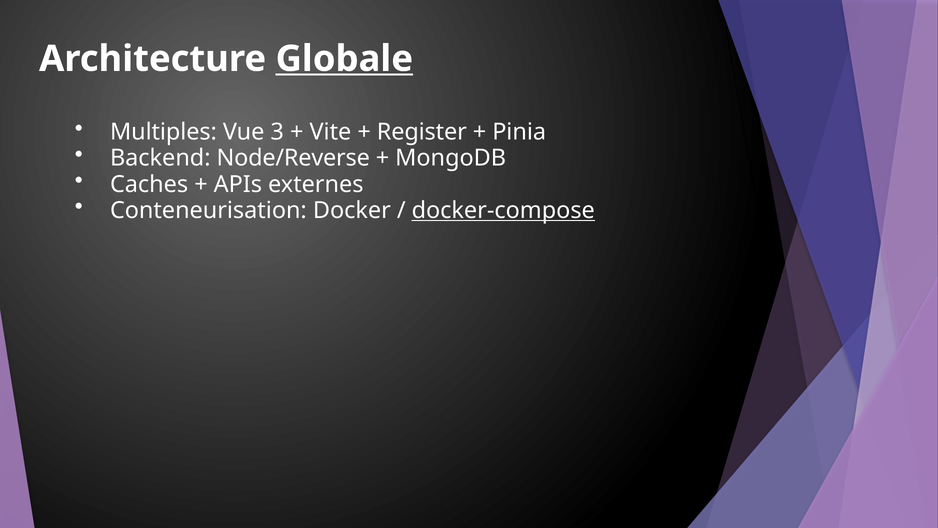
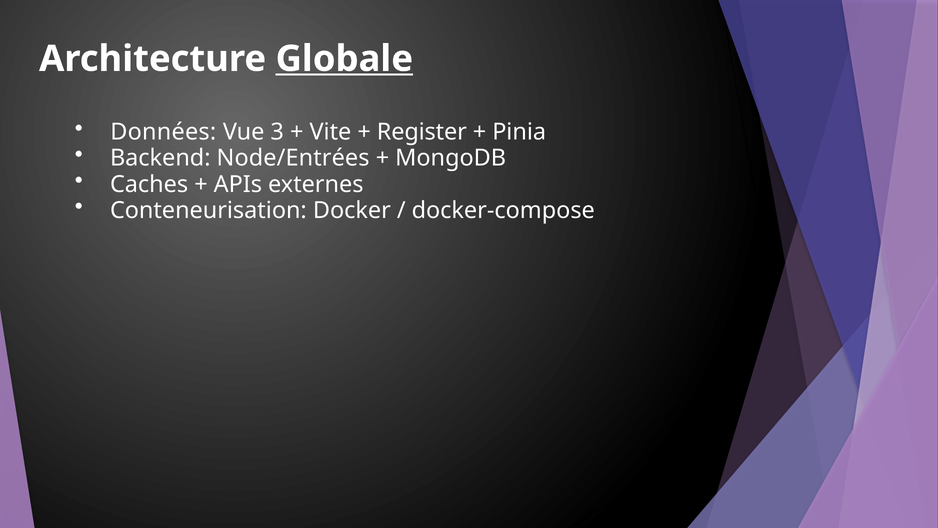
Multiples: Multiples -> Données (163, 132)
Node/Reverse: Node/Reverse -> Node/Entrées (293, 158)
docker-compose underline: present -> none (503, 210)
